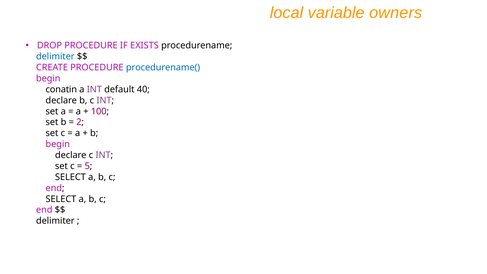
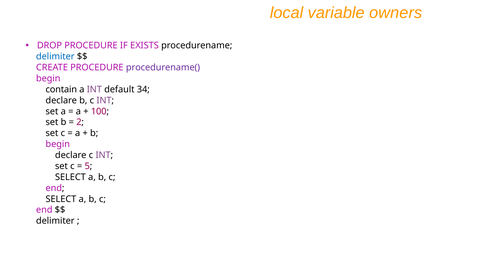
procedurename( colour: blue -> purple (163, 67)
conatin: conatin -> contain (61, 89)
40: 40 -> 34 (143, 89)
